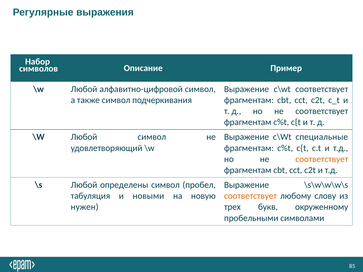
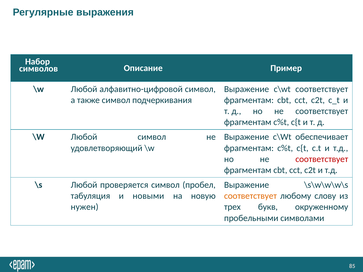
специальные: специальные -> обеспечивает (322, 137)
соответствует colour: orange -> red (322, 159)
определены: определены -> проверяется (124, 185)
